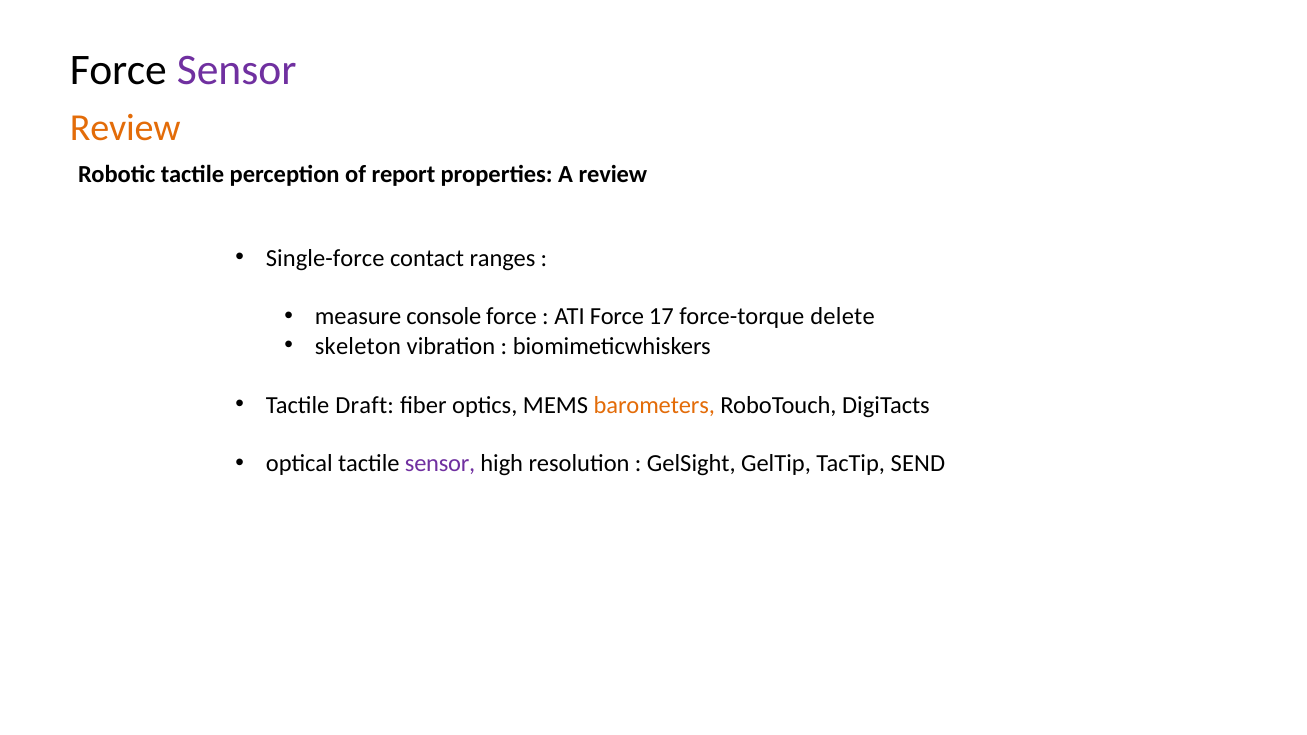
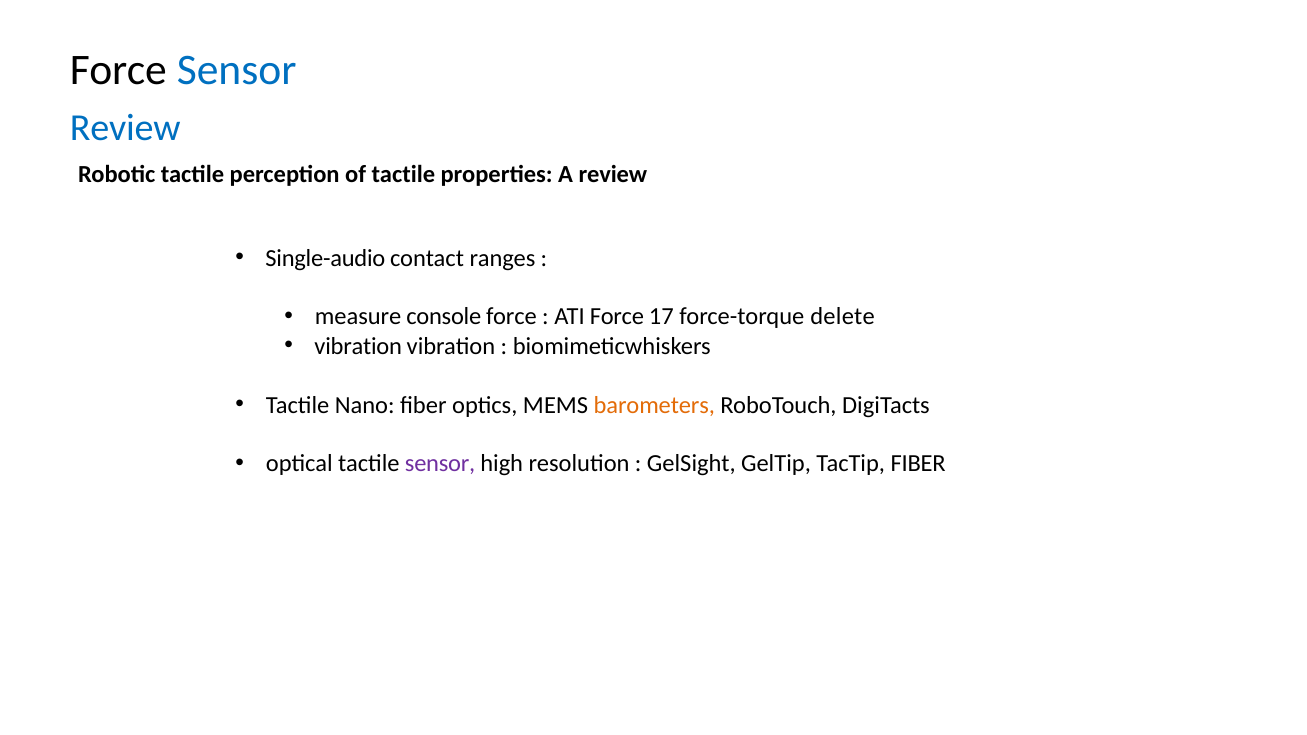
Sensor colour: purple -> blue (237, 70)
Review colour: orange -> blue (125, 128)
of report: report -> tactile (403, 175)
Single-force: Single-force -> Single-audio (325, 258)
skeleton: skeleton -> vibration (358, 346)
Draft: Draft -> Nano (365, 405)
TacTip SEND: SEND -> FIBER (918, 464)
